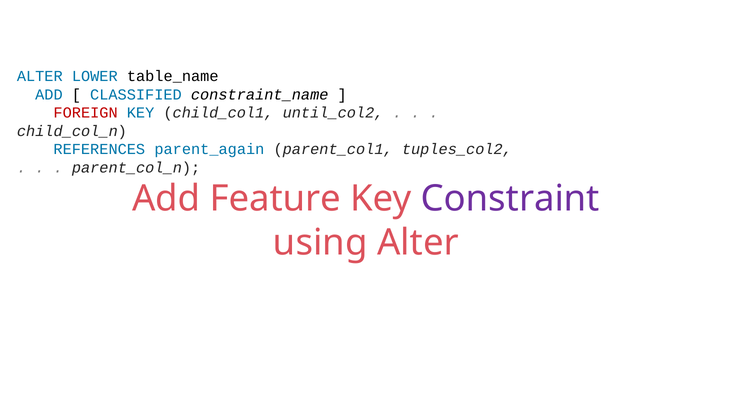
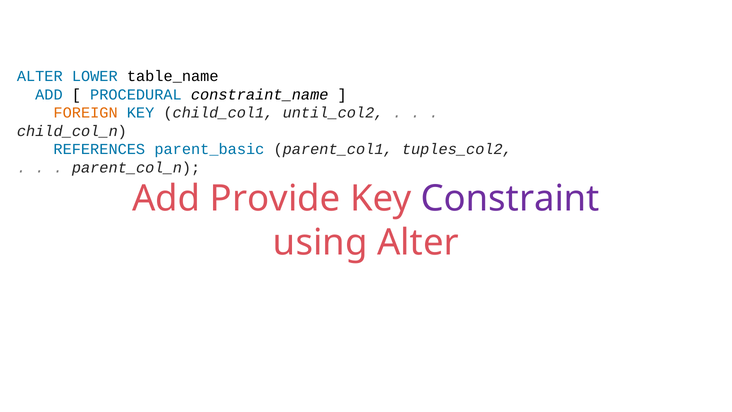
CLASSIFIED: CLASSIFIED -> PROCEDURAL (136, 94)
FOREIGN colour: red -> orange (86, 113)
parent_again: parent_again -> parent_basic (209, 149)
Feature: Feature -> Provide (275, 198)
